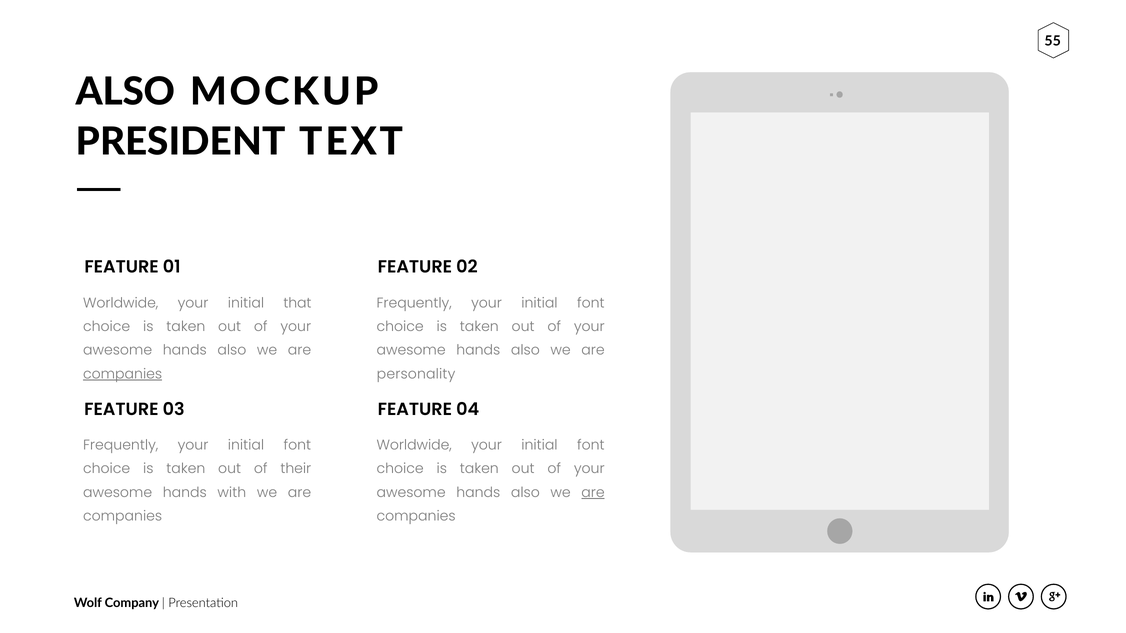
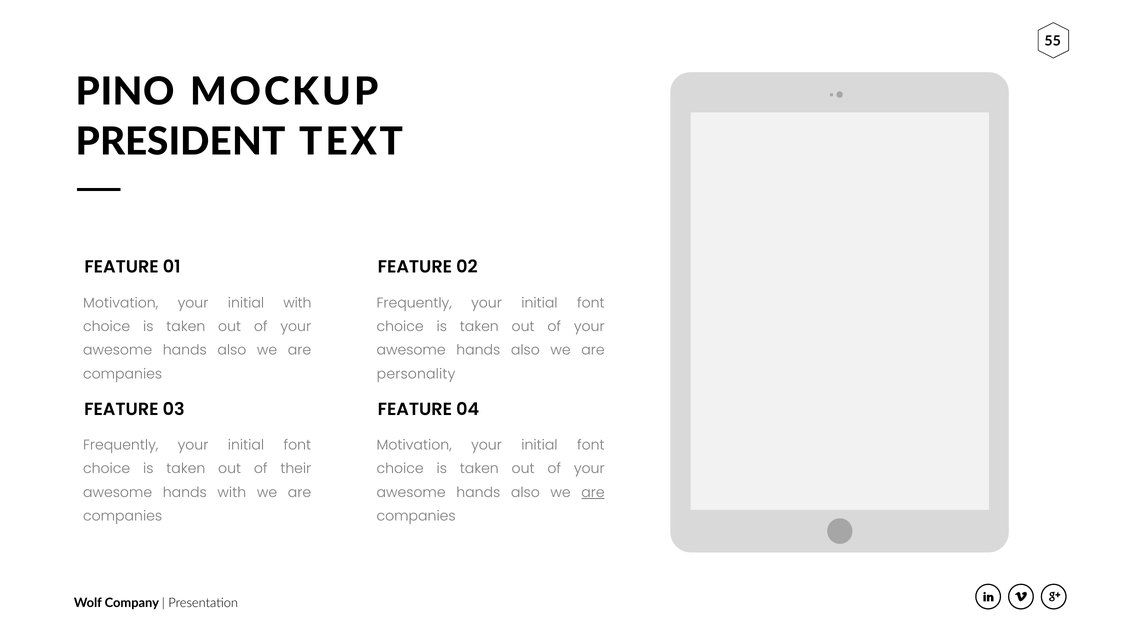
ALSO: ALSO -> PINO (125, 92)
Worldwide: Worldwide -> Motivation (121, 303)
initial that: that -> with (297, 303)
companies underline: present -> none (123, 374)
Worldwide: Worldwide -> Motivation (414, 445)
